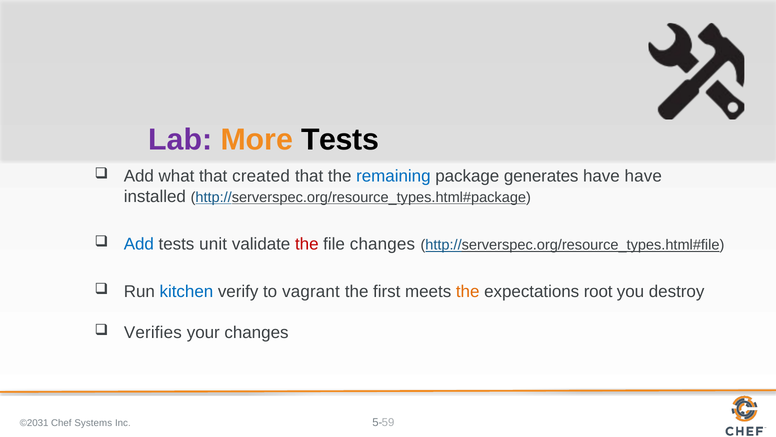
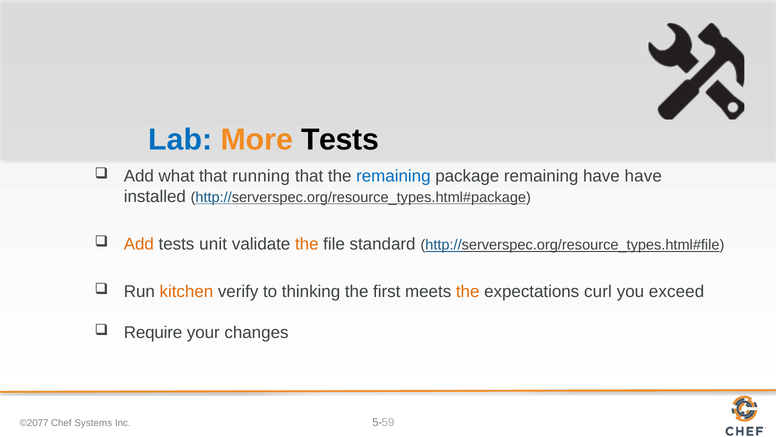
Lab colour: purple -> blue (180, 140)
created: created -> running (261, 176)
package generates: generates -> remaining (541, 176)
Add colour: blue -> orange (139, 244)
the colour: red -> orange (307, 244)
file changes: changes -> standard (383, 244)
kitchen colour: blue -> orange (186, 291)
vagrant: vagrant -> thinking (311, 291)
root: root -> curl (598, 291)
destroy: destroy -> exceed (677, 291)
Verifies: Verifies -> Require (153, 332)
©2031: ©2031 -> ©2077 (34, 422)
